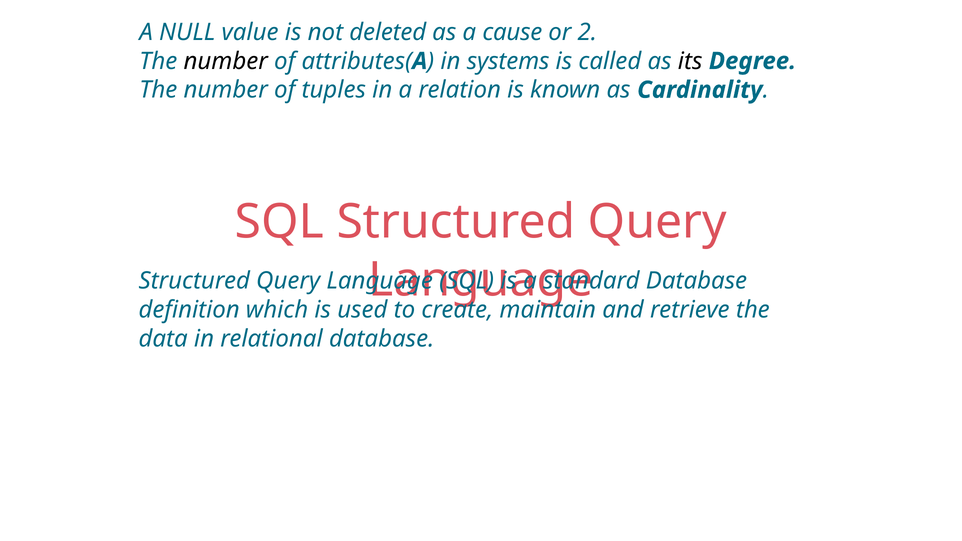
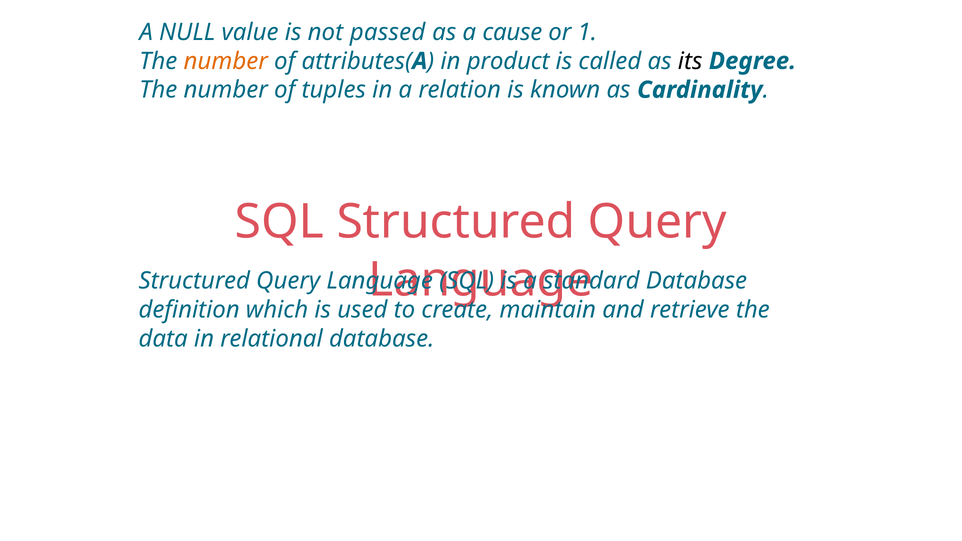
deleted: deleted -> passed (388, 32)
2: 2 -> 1 (587, 32)
number colour: black -> orange (226, 61)
systems: systems -> product (508, 61)
